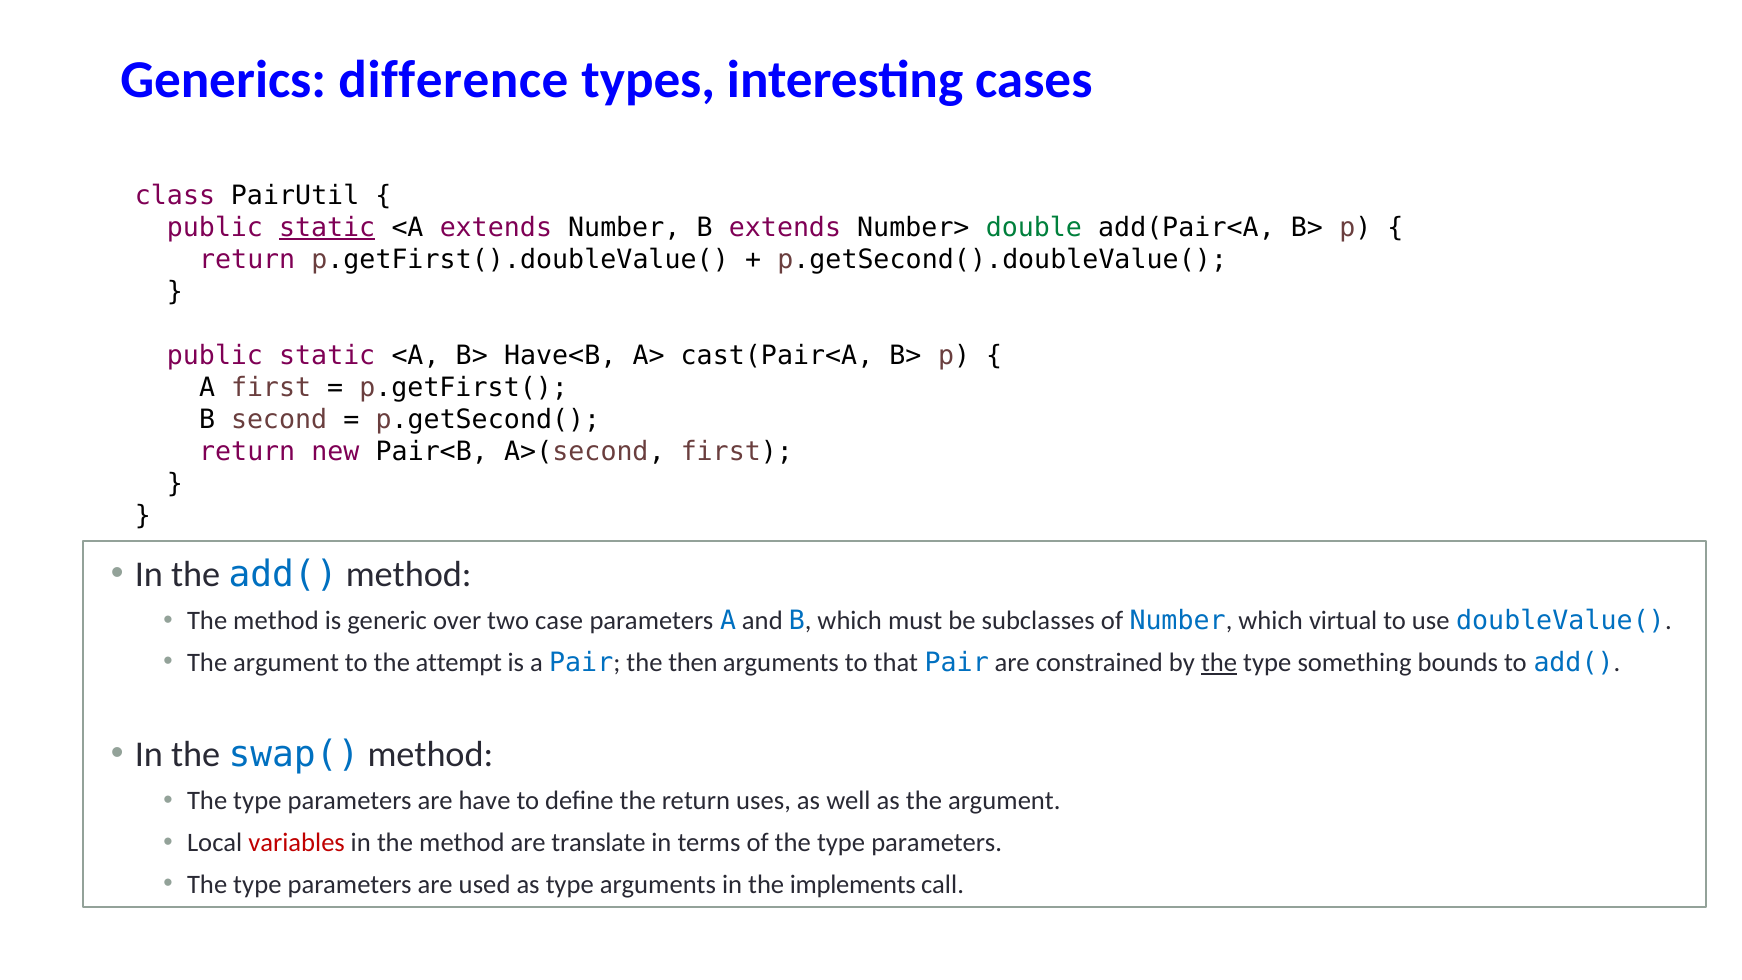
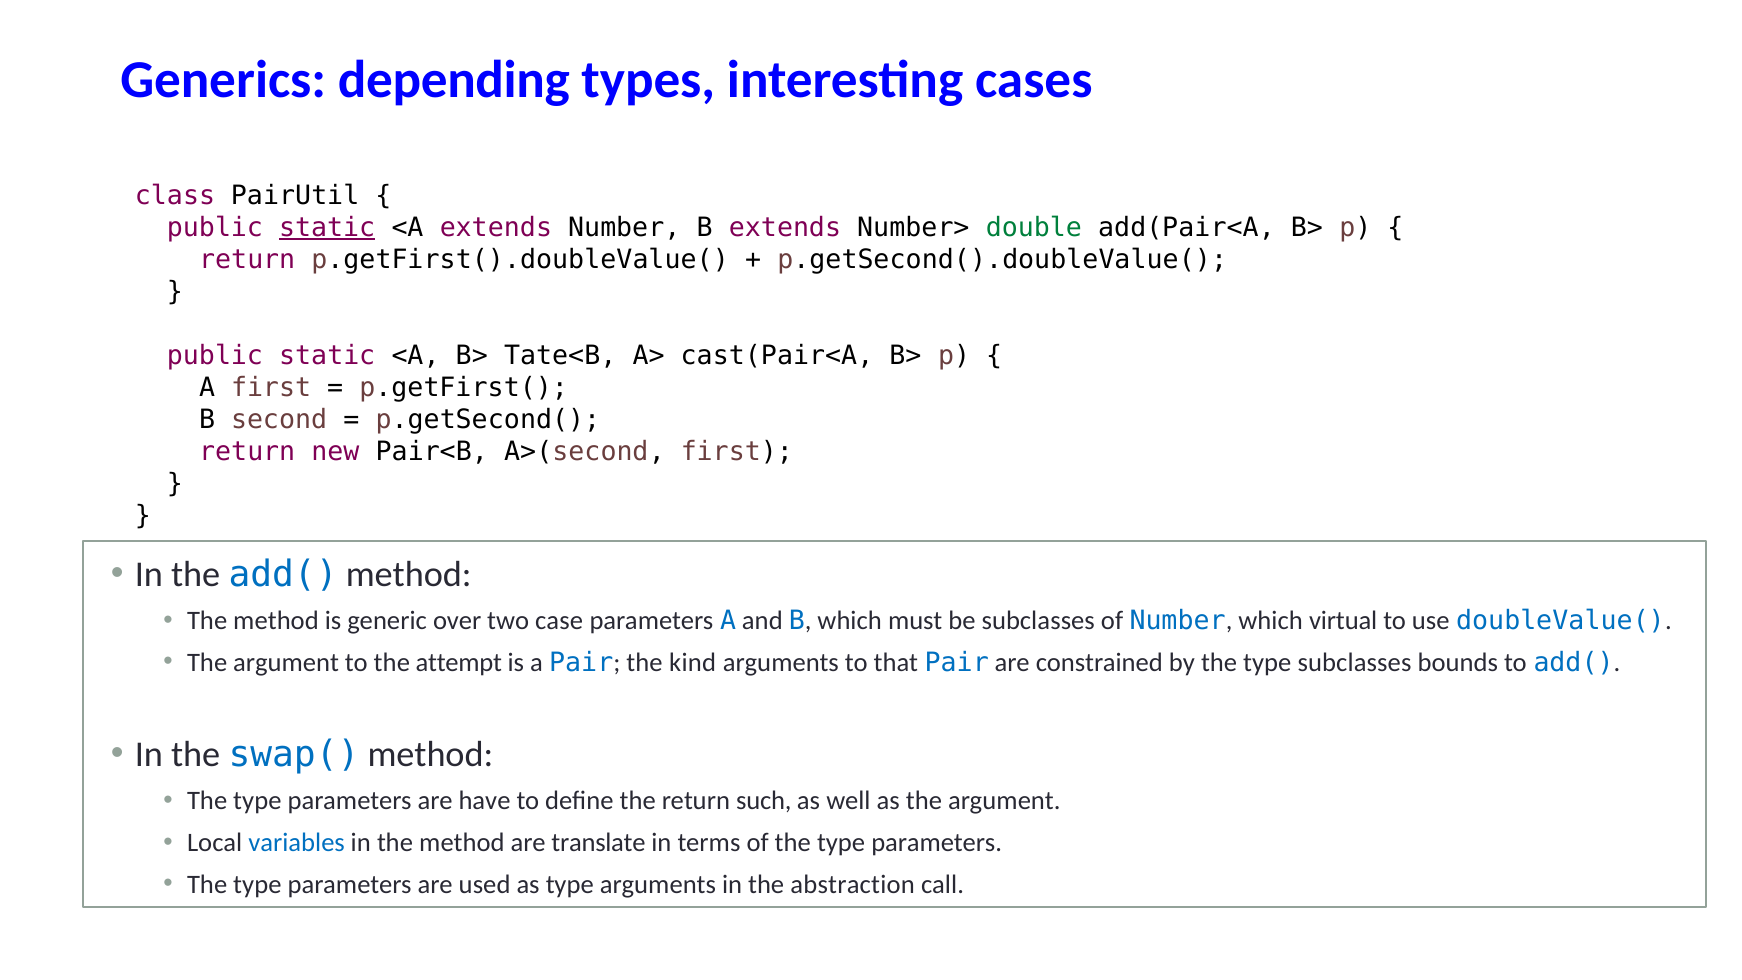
difference: difference -> depending (454, 80)
Have<B: Have<B -> Tate<B (560, 356)
then: then -> kind (693, 663)
the underline: present -> none (1219, 663)
type something: something -> subclasses (1354, 663)
uses: uses -> such (764, 801)
variables colour: red -> blue (297, 843)
implements: implements -> abstraction (853, 884)
